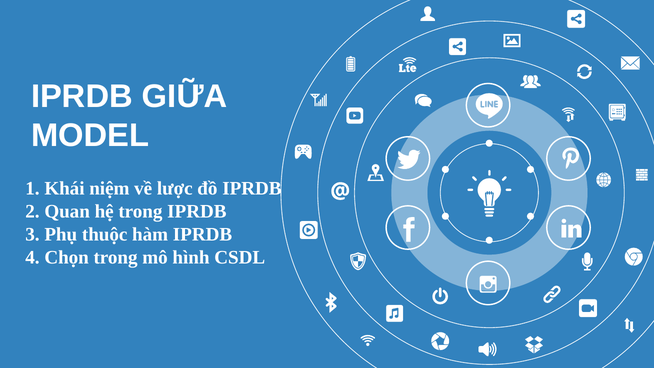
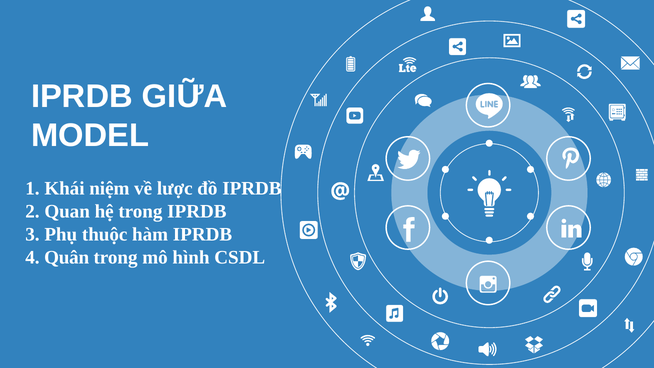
Chọn: Chọn -> Quân (67, 257)
